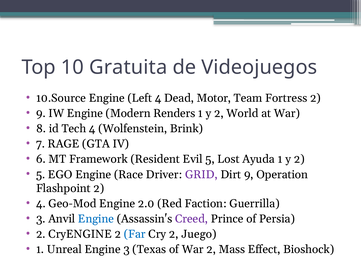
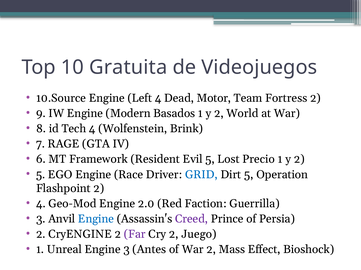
Renders: Renders -> Basados (174, 114)
Ayuda: Ayuda -> Precio (259, 160)
GRID colour: purple -> blue (201, 175)
Dirt 9: 9 -> 5 (249, 175)
Far colour: blue -> purple (135, 235)
Texas: Texas -> Antes (149, 250)
